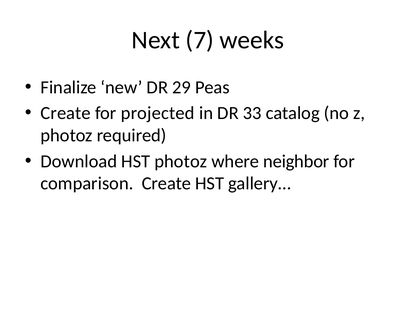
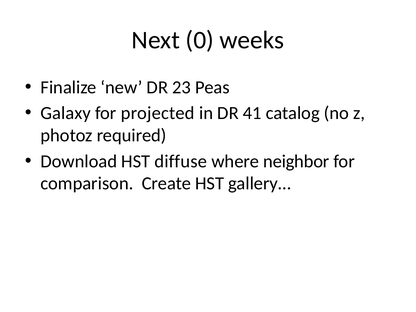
7: 7 -> 0 (200, 40)
29: 29 -> 23 (182, 87)
Create: Create -> Galaxy (66, 113)
33: 33 -> 41 (252, 113)
HST photoz: photoz -> diffuse (181, 161)
